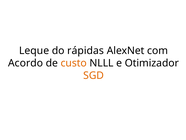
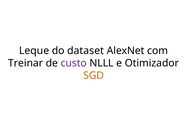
rápidas: rápidas -> dataset (86, 50)
Acordo: Acordo -> Treinar (26, 63)
custo colour: orange -> purple (74, 63)
